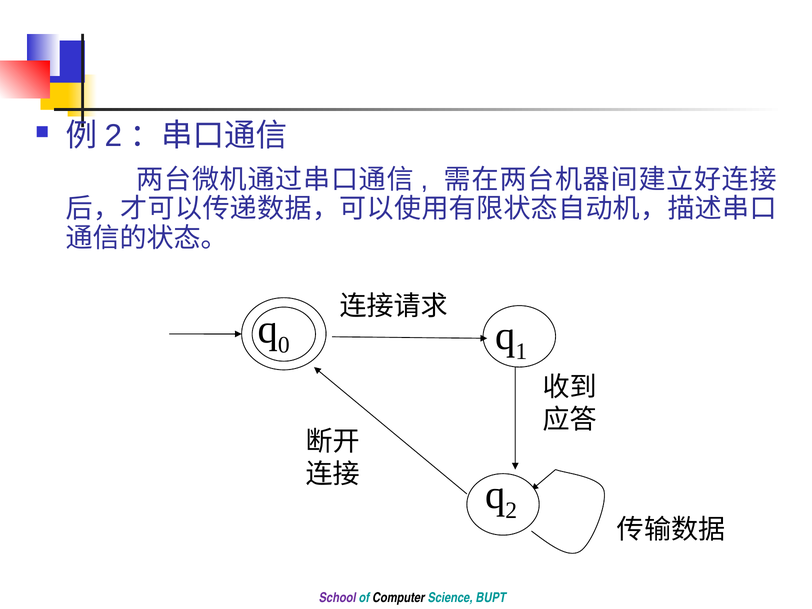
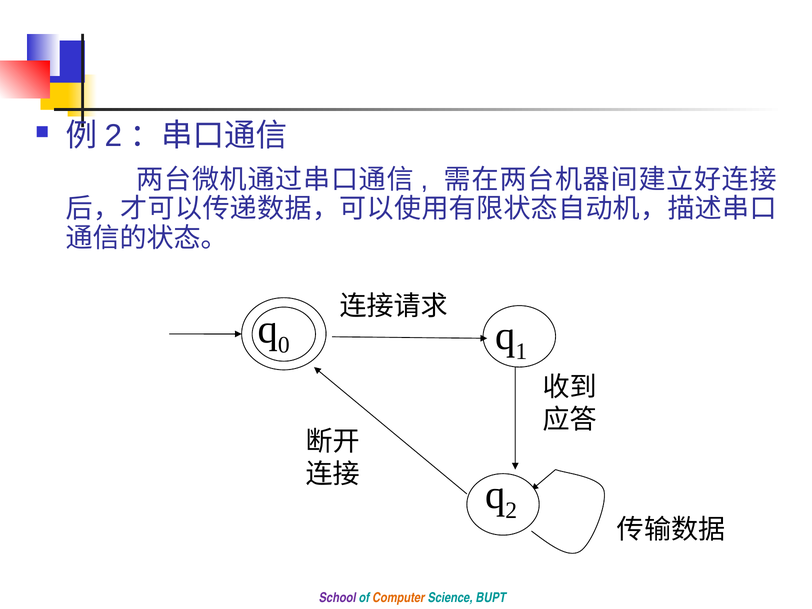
Computer colour: black -> orange (399, 598)
